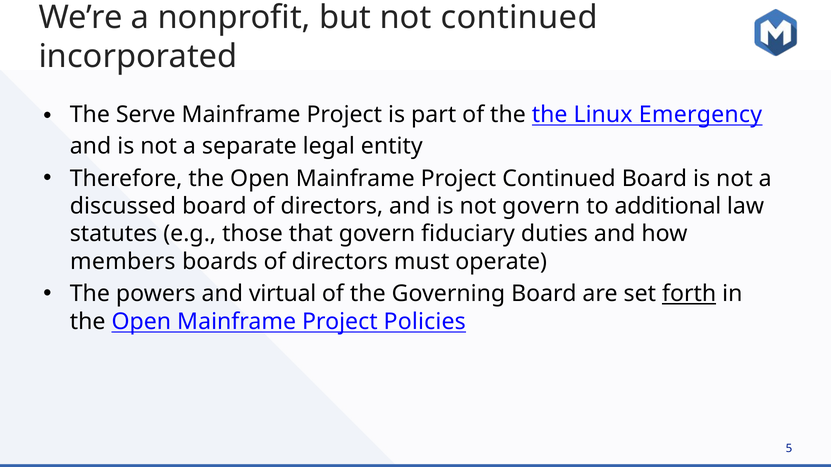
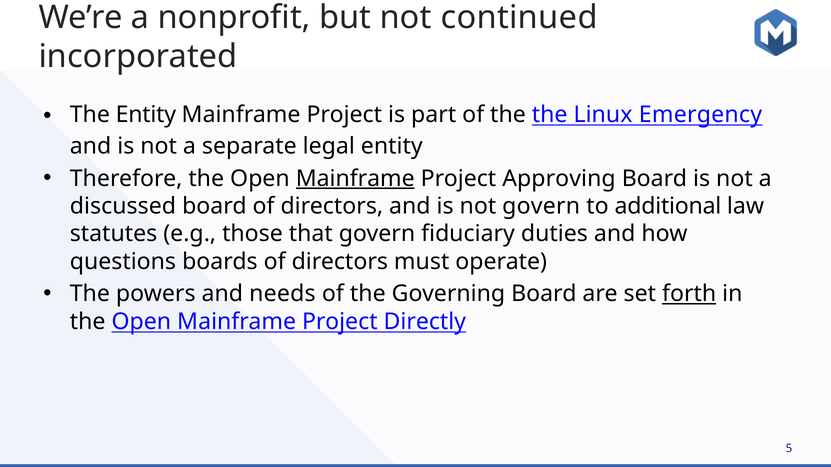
The Serve: Serve -> Entity (146, 115)
Mainframe underline: none -> present (355, 179)
Project Continued: Continued -> Approving (559, 179)
members: members -> questions (123, 262)
virtual: virtual -> needs (282, 294)
Policies: Policies -> Directly (425, 322)
